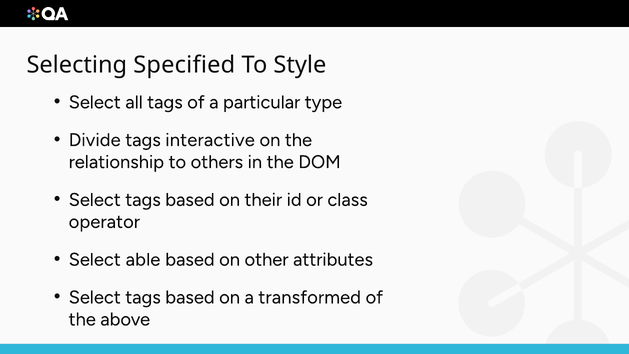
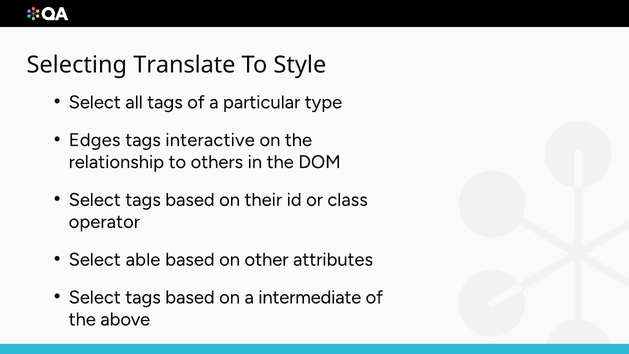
Specified: Specified -> Translate (184, 65)
Divide: Divide -> Edges (95, 140)
transformed: transformed -> intermediate (310, 297)
